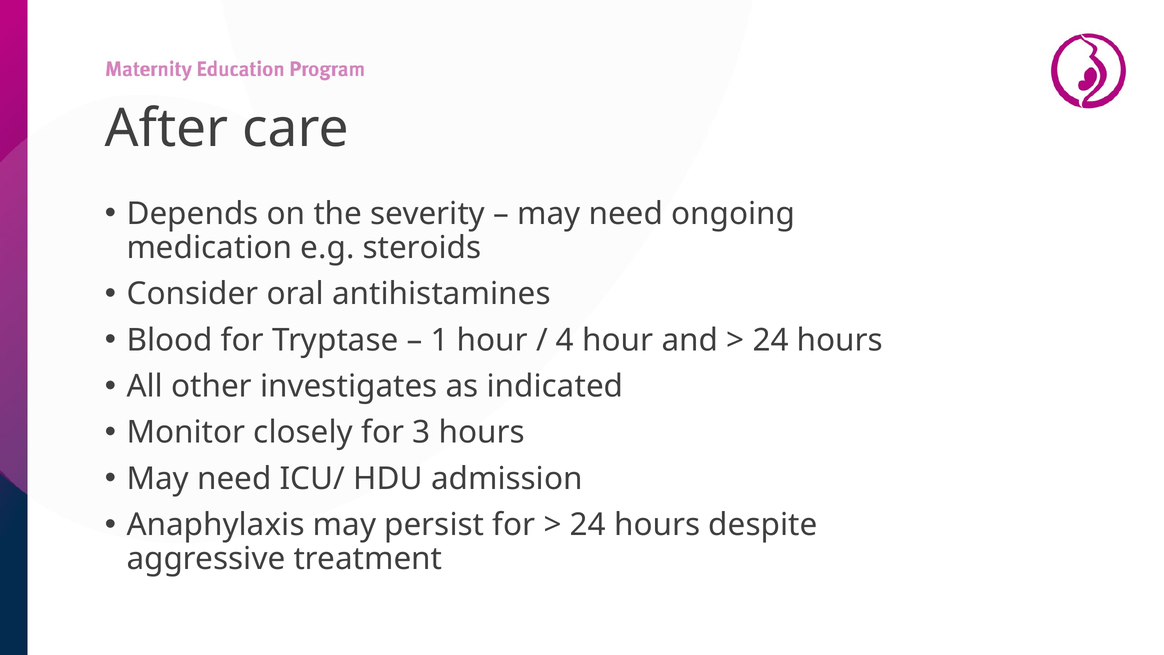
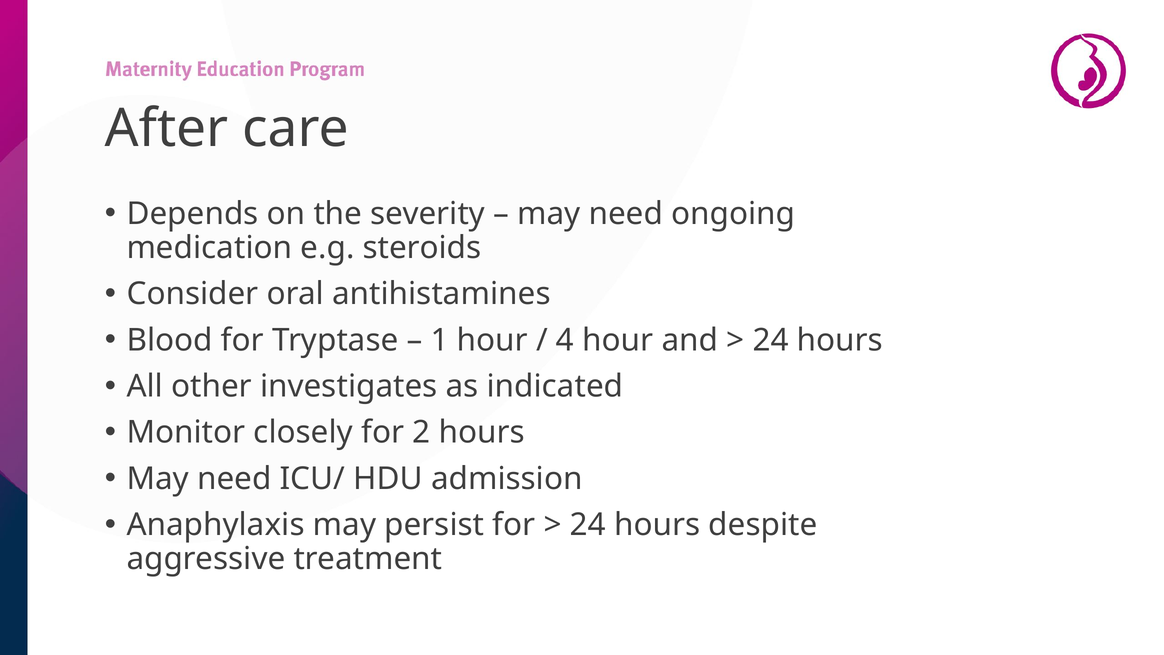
3: 3 -> 2 (421, 432)
